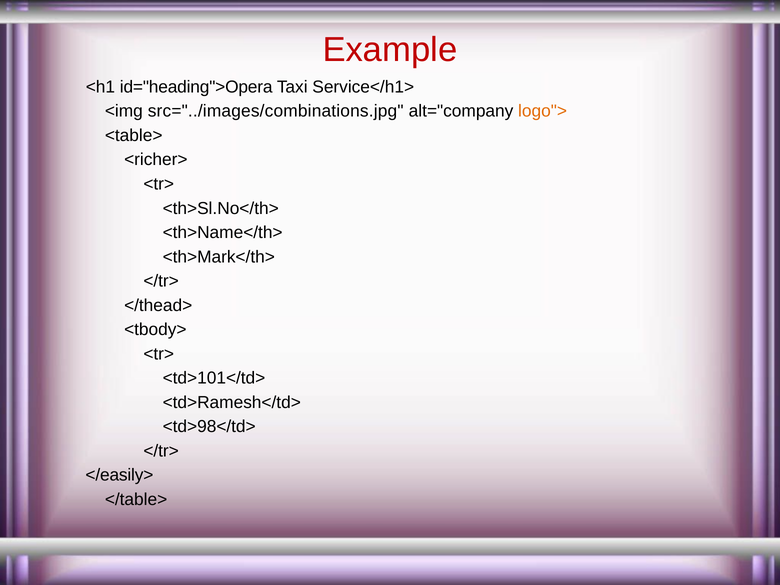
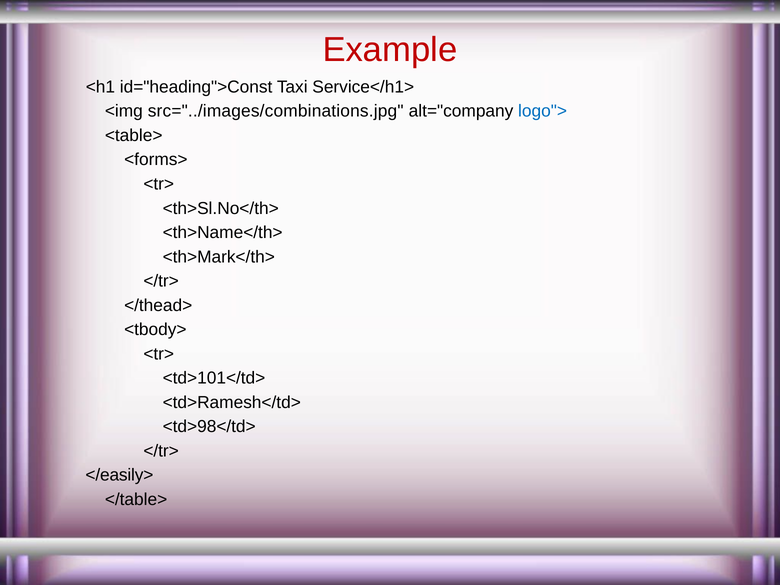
id="heading">Opera: id="heading">Opera -> id="heading">Const (196, 87)
logo"> colour: orange -> blue (543, 111)
<richer>: <richer> -> <forms> (156, 160)
